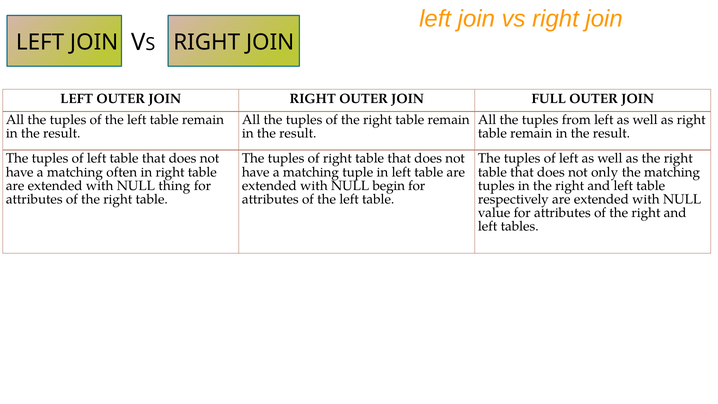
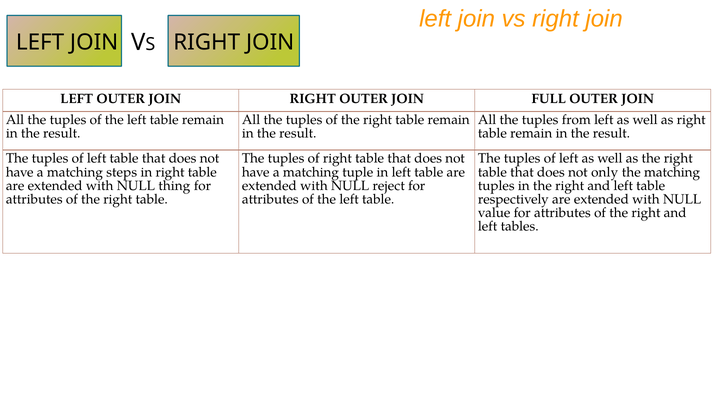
often: often -> steps (122, 172)
begin: begin -> reject (389, 186)
